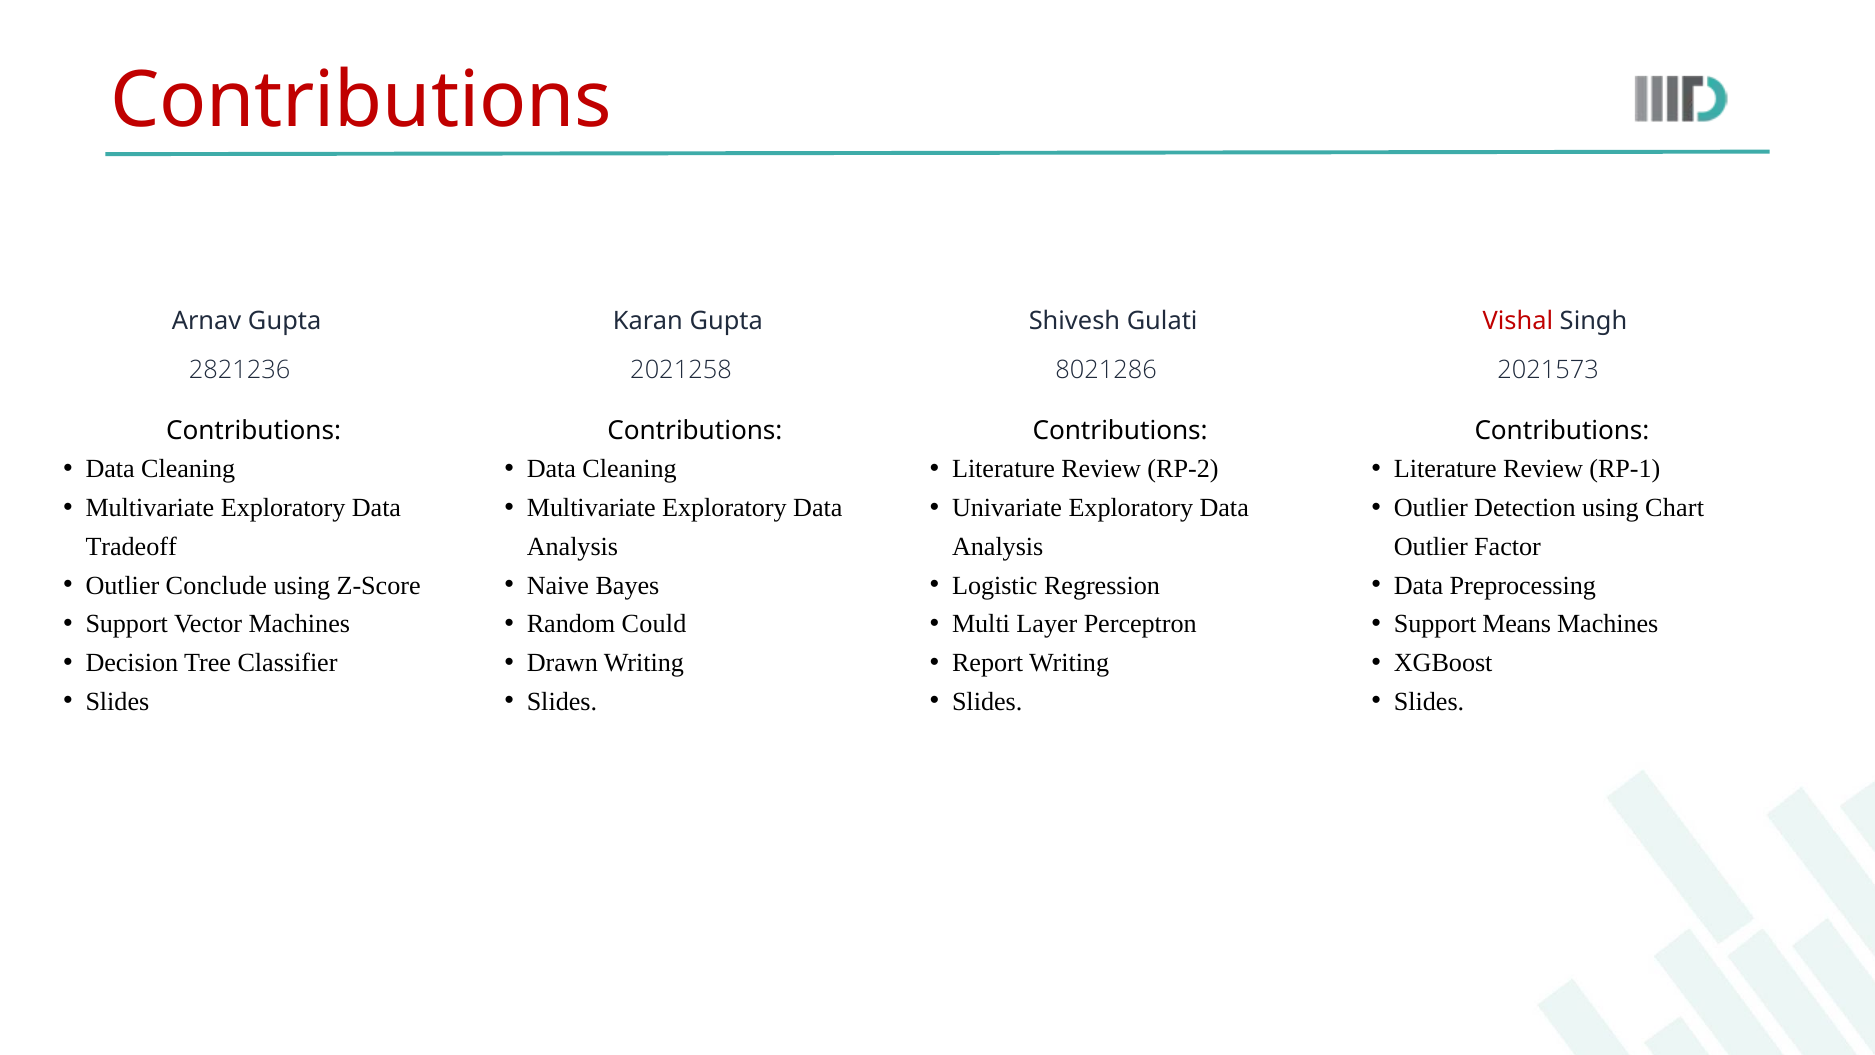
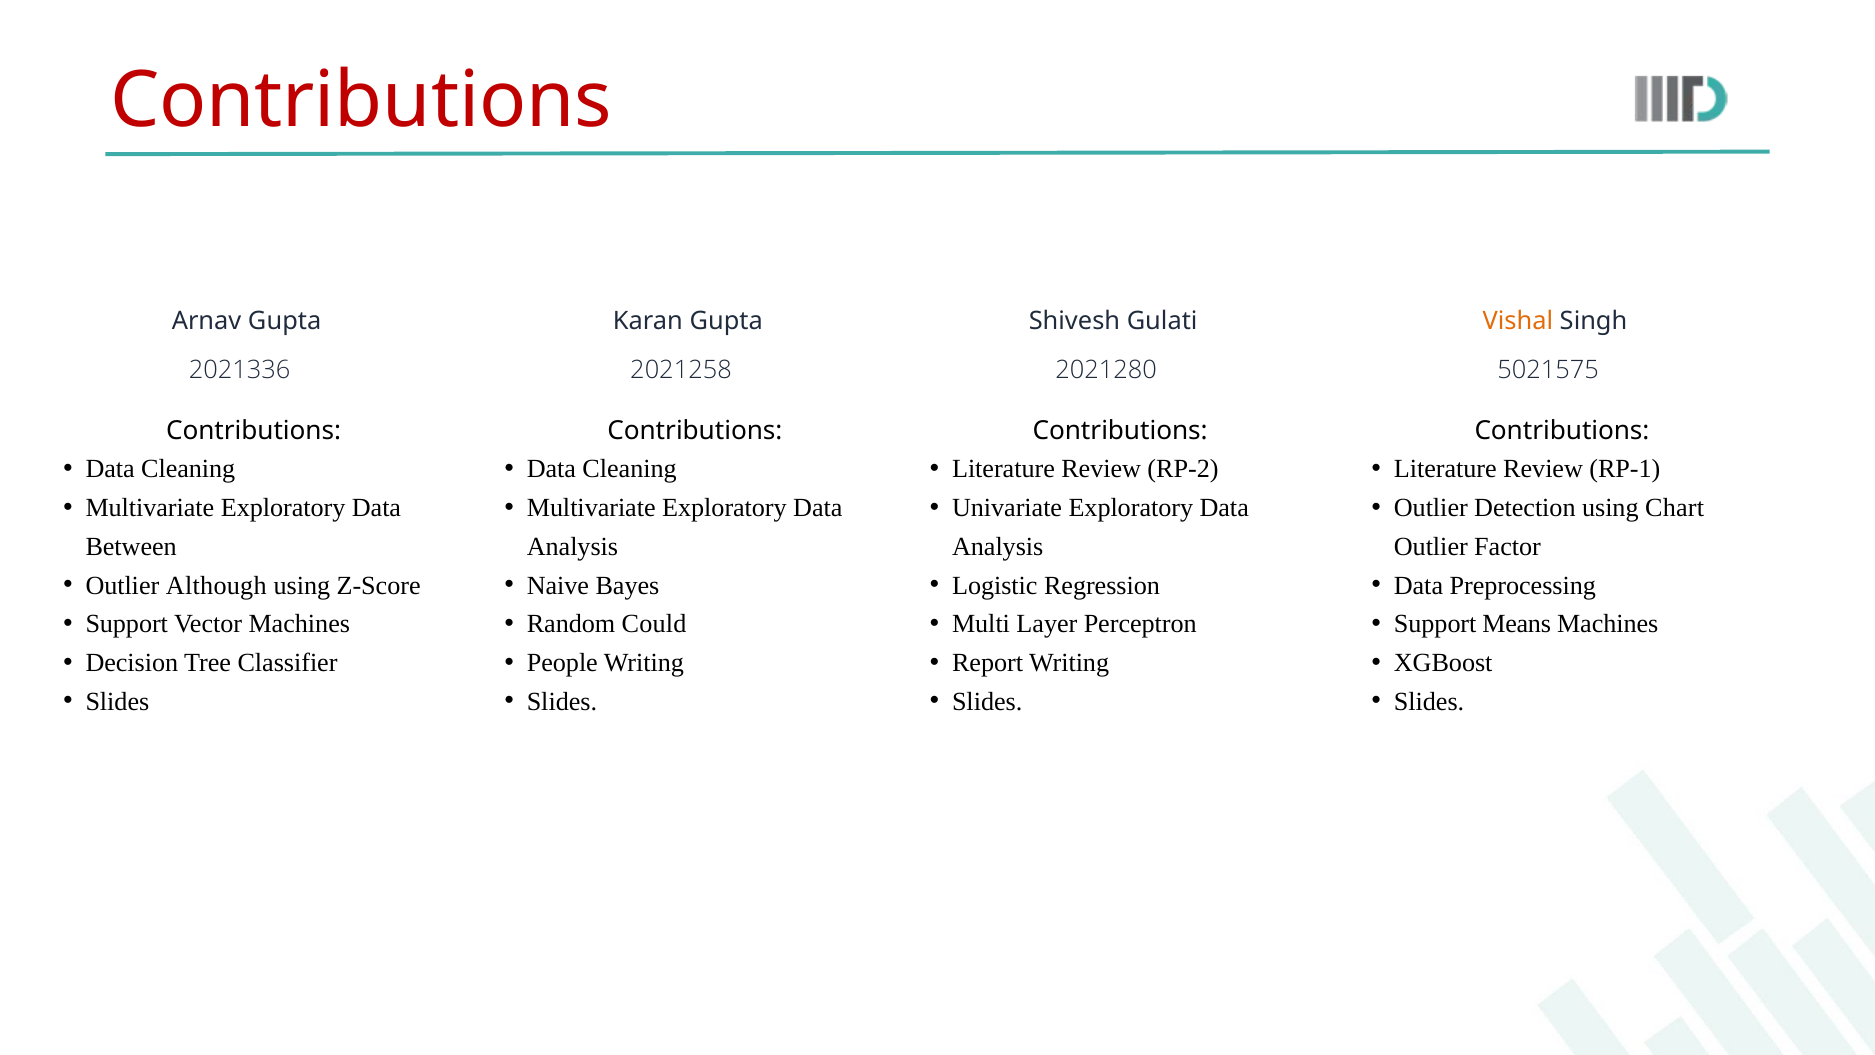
Vishal colour: red -> orange (1518, 321)
2821236: 2821236 -> 2021336 (240, 370)
8021286: 8021286 -> 2021280 (1106, 370)
2021573: 2021573 -> 5021575 (1548, 370)
Tradeoff: Tradeoff -> Between (131, 547)
Conclude: Conclude -> Although (216, 585)
Drawn: Drawn -> People (562, 663)
